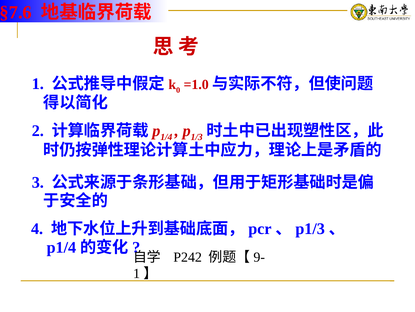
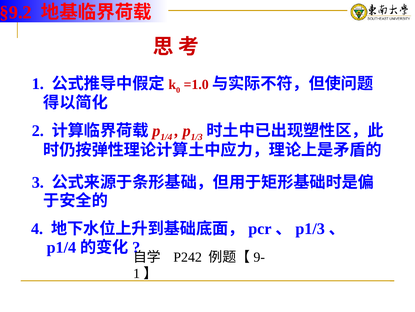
§7.6: §7.6 -> §9.2 (16, 12)
